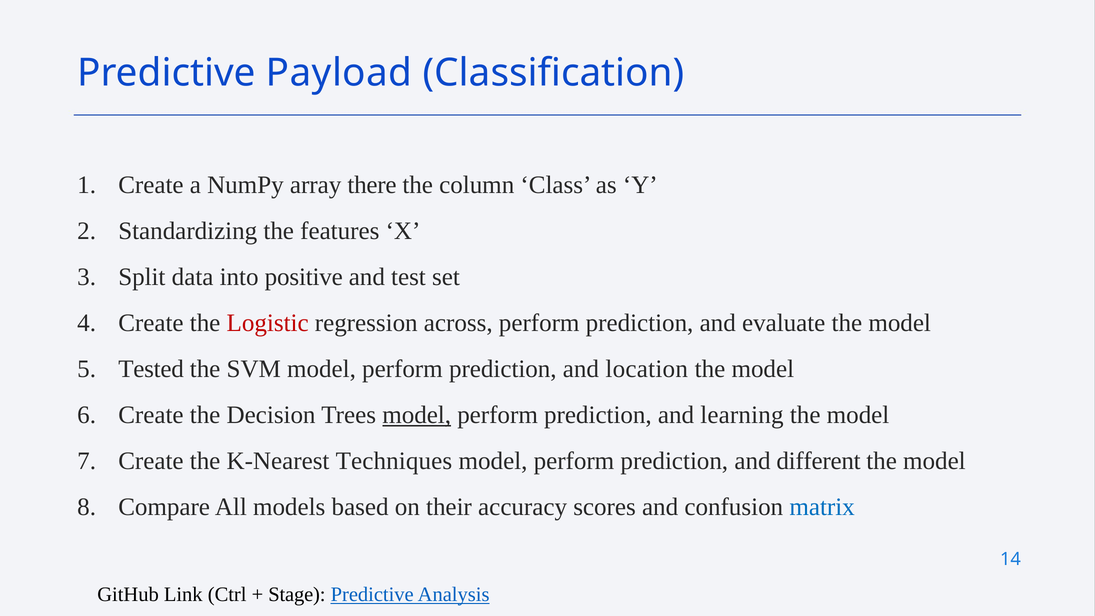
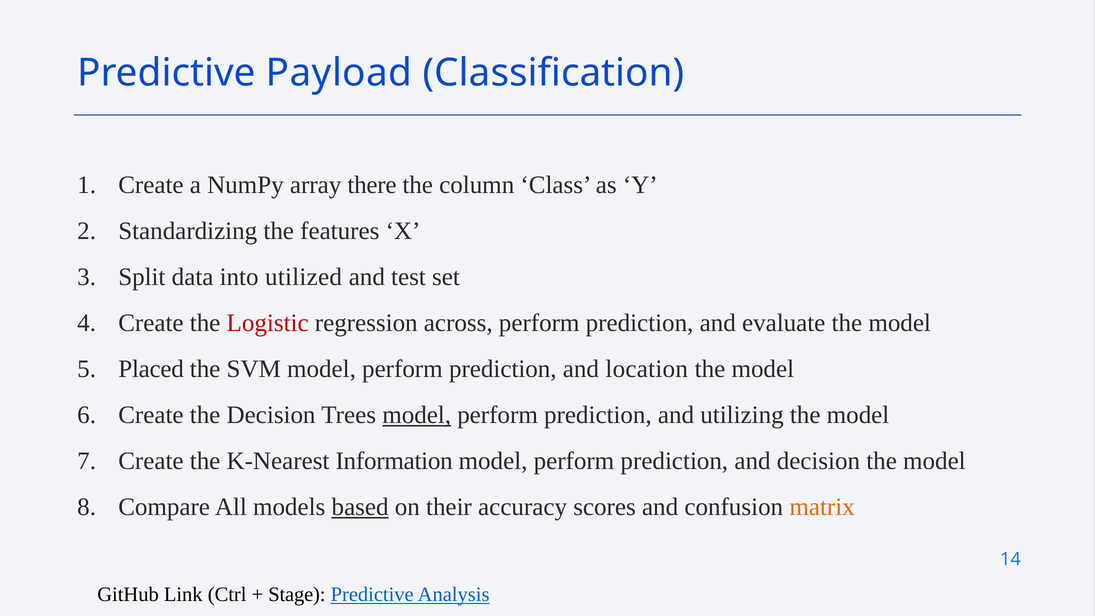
positive: positive -> utilized (304, 277)
Tested: Tested -> Placed (151, 369)
learning: learning -> utilizing (742, 415)
Techniques: Techniques -> Information (394, 461)
and different: different -> decision (818, 461)
based underline: none -> present (360, 507)
matrix colour: blue -> orange (822, 507)
